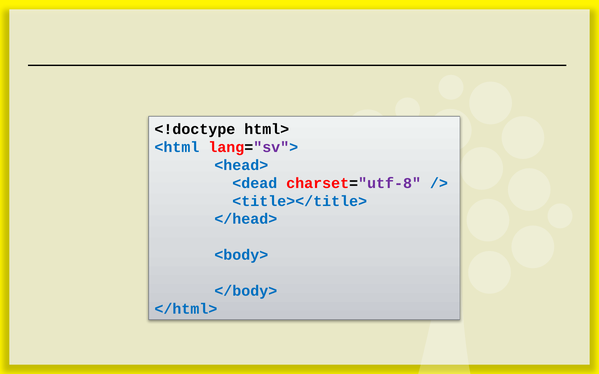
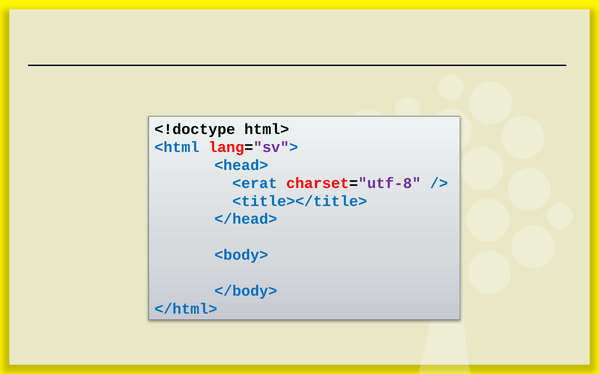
<dead: <dead -> <erat (255, 183)
